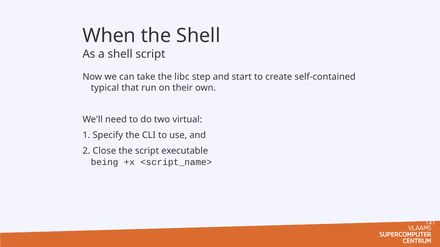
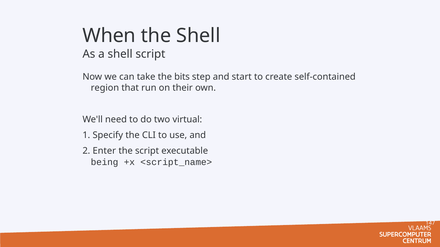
libc: libc -> bits (182, 77)
typical: typical -> region (105, 88)
Close: Close -> Enter (104, 151)
